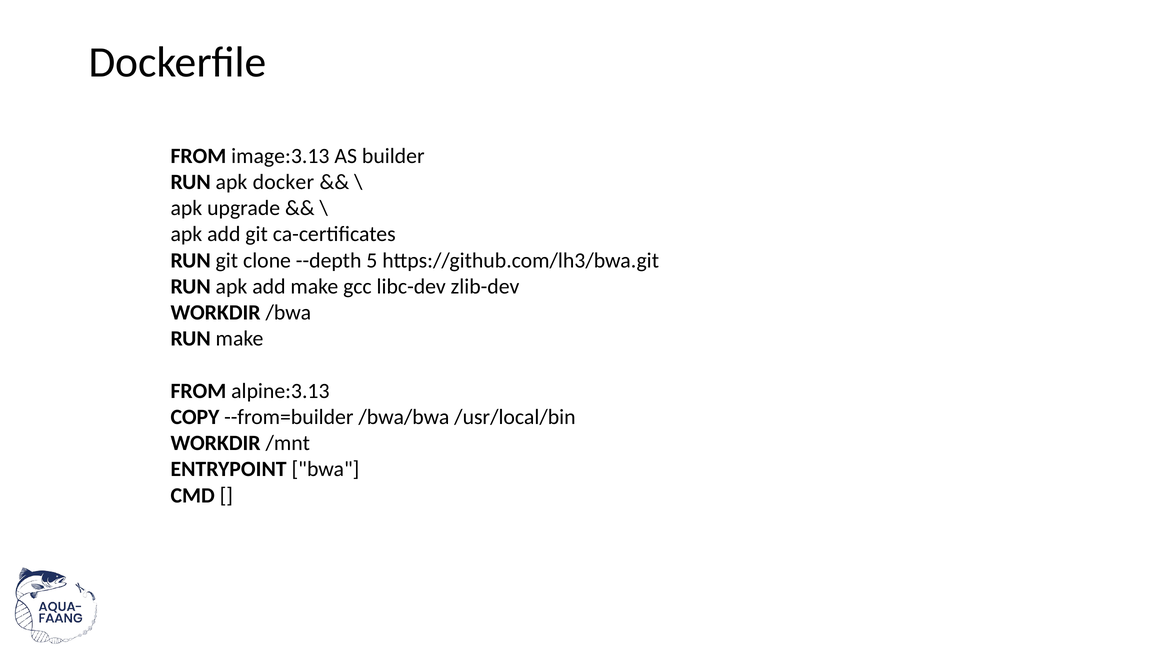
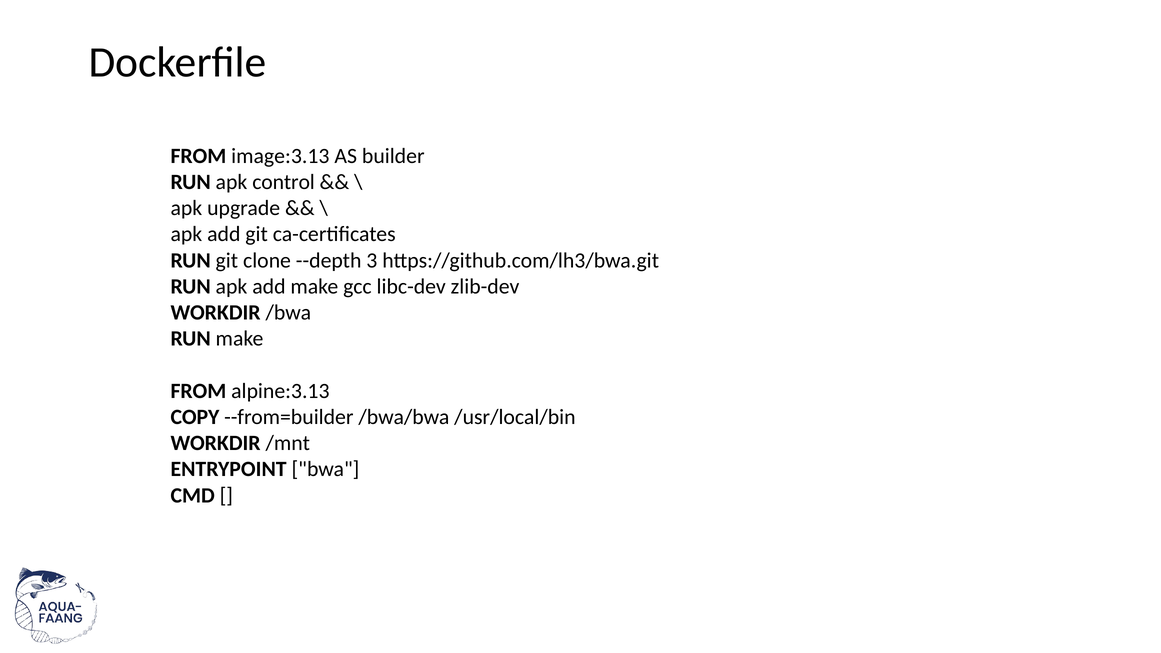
docker: docker -> control (284, 182)
5: 5 -> 3 (372, 260)
